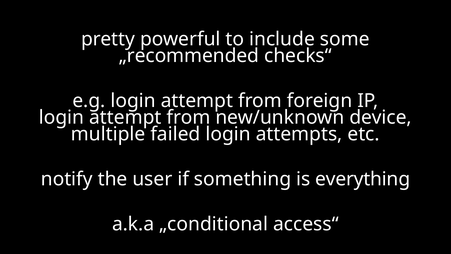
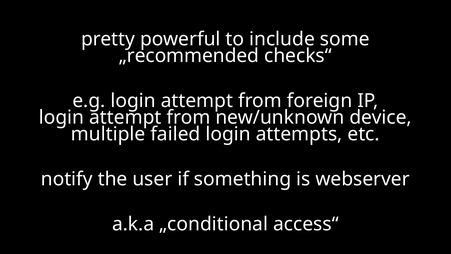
everything: everything -> webserver (363, 179)
